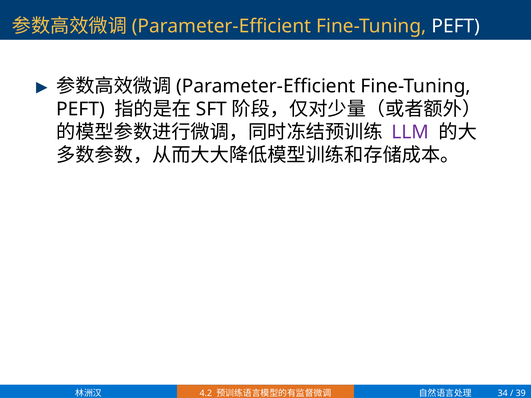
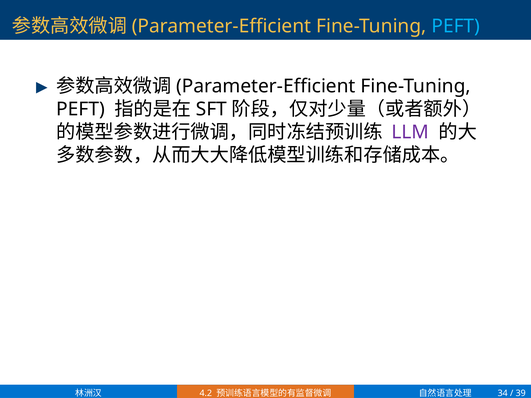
PEFT colour: white -> light blue (456, 26)
